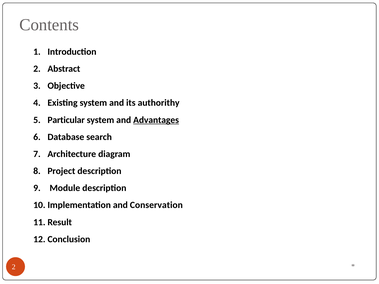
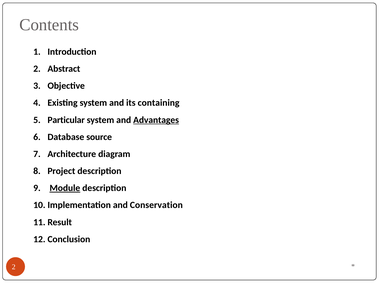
authorithy: authorithy -> containing (159, 103)
search: search -> source (99, 137)
Module underline: none -> present (65, 188)
